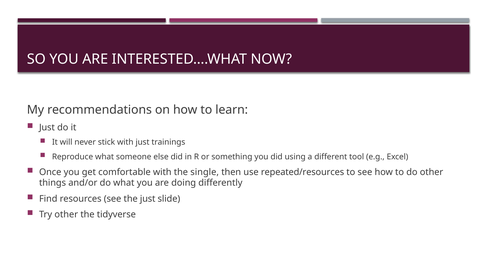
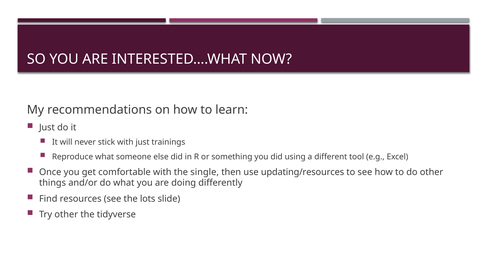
repeated/resources: repeated/resources -> updating/resources (303, 172)
the just: just -> lots (148, 199)
